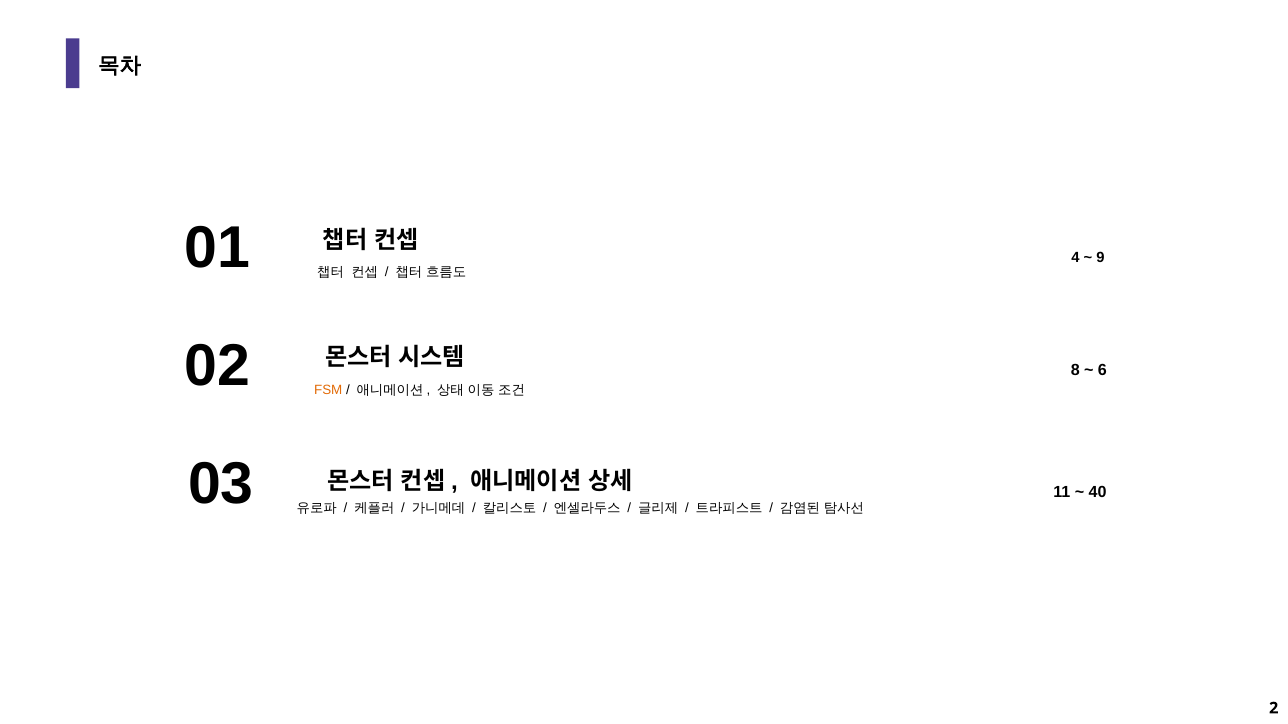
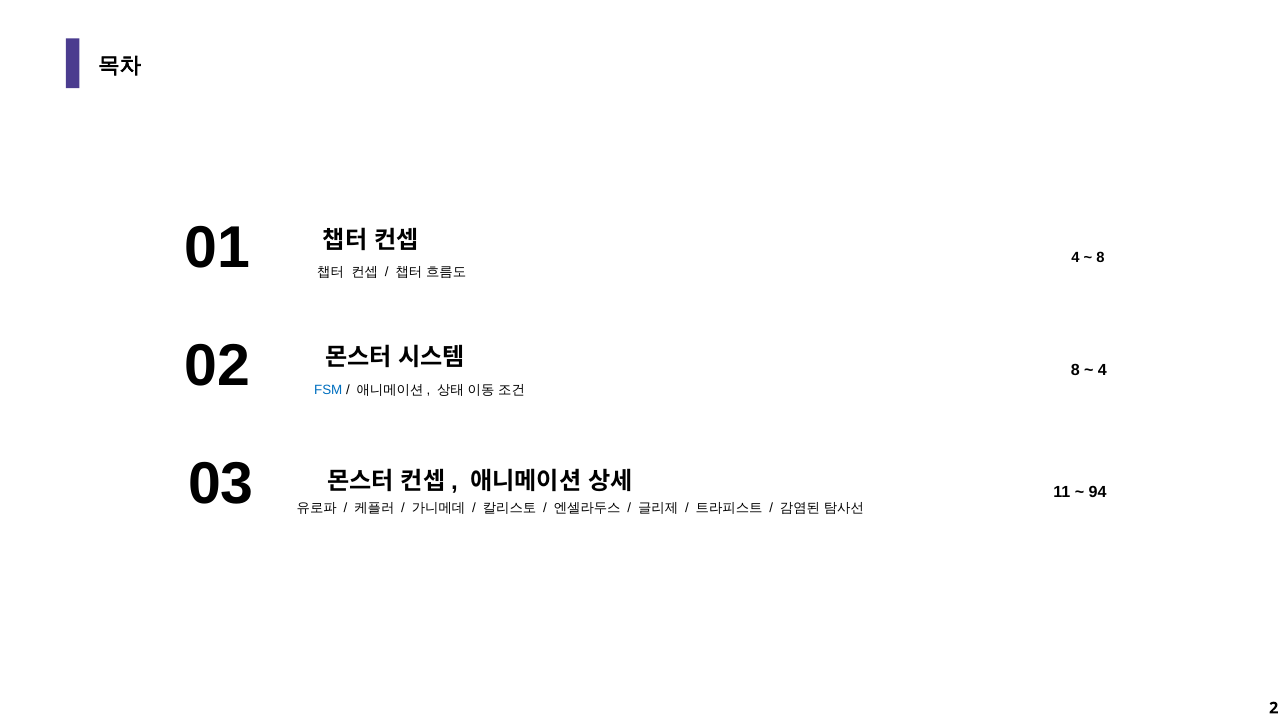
9: 9 -> 8 (1100, 258)
6: 6 -> 4 (1102, 370)
FSM colour: orange -> blue (328, 390)
40: 40 -> 94 (1098, 493)
